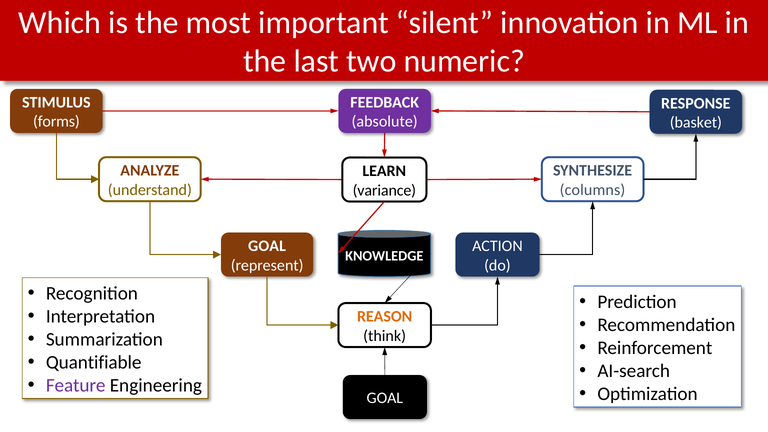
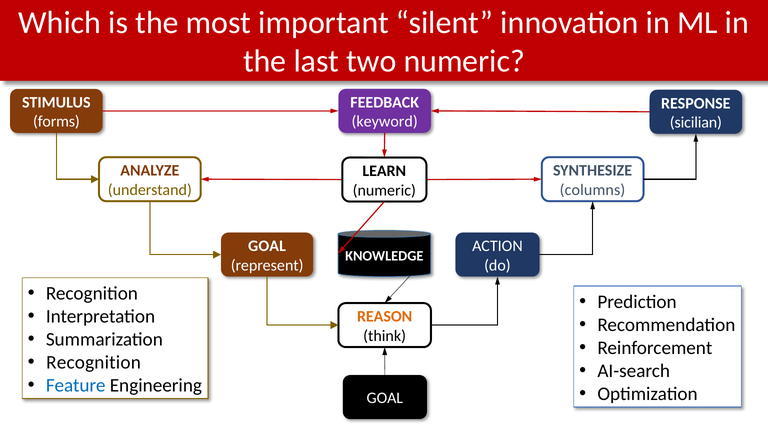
absolute: absolute -> keyword (385, 122)
basket: basket -> sicilian (696, 122)
variance: variance -> numeric (384, 190)
Quantifiable: Quantifiable -> Recognition (94, 363)
Feature colour: purple -> blue (76, 386)
